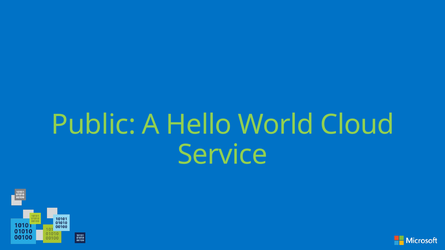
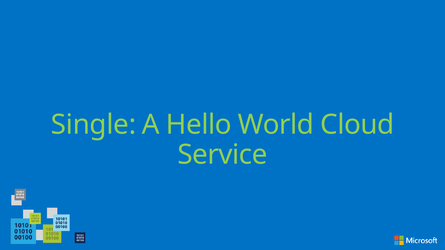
Public: Public -> Single (93, 125)
